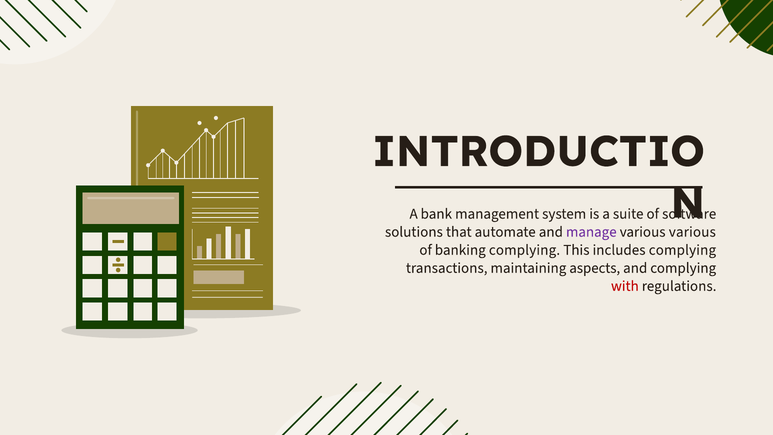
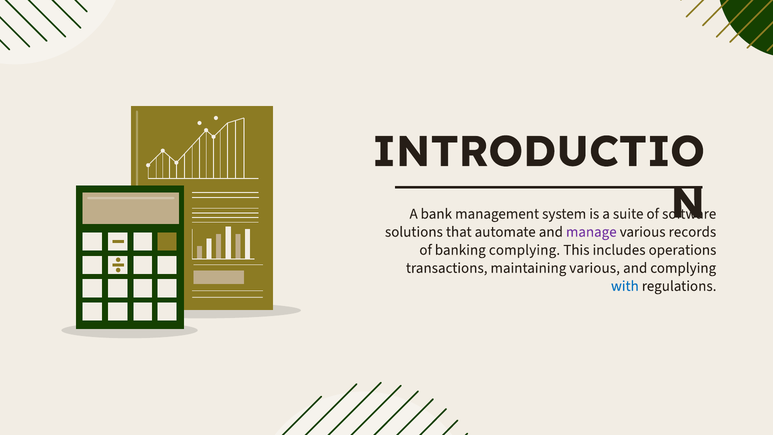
various various: various -> records (692, 232)
includes complying: complying -> operations (682, 250)
maintaining aspects: aspects -> various (595, 268)
with colour: red -> blue (625, 286)
